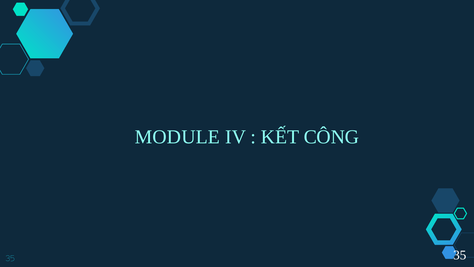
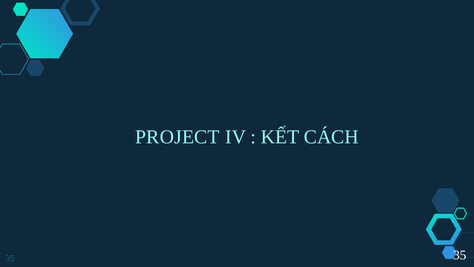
MODULE: MODULE -> PROJECT (177, 137)
CÔNG: CÔNG -> CÁCH (331, 137)
